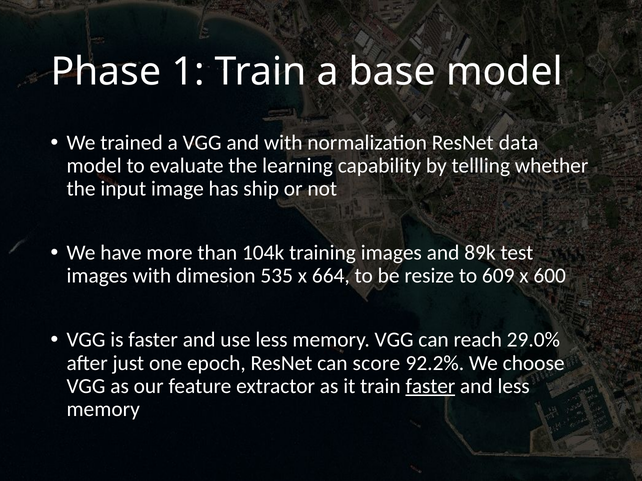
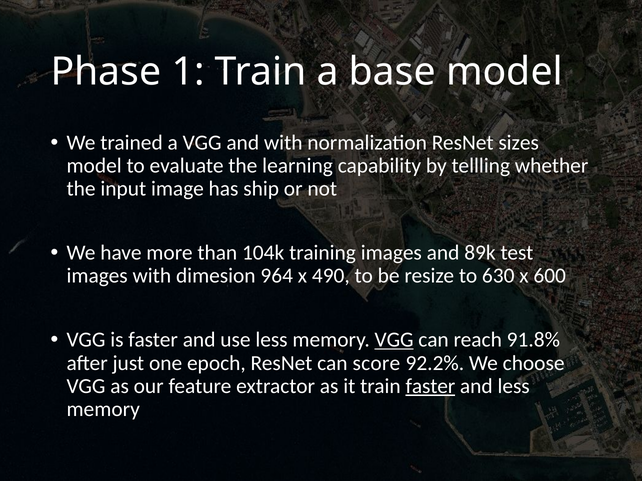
data: data -> sizes (519, 143)
535: 535 -> 964 (277, 276)
664: 664 -> 490 (331, 276)
609: 609 -> 630 (498, 276)
VGG underline: none -> present (394, 340)
29.0%: 29.0% -> 91.8% (533, 340)
